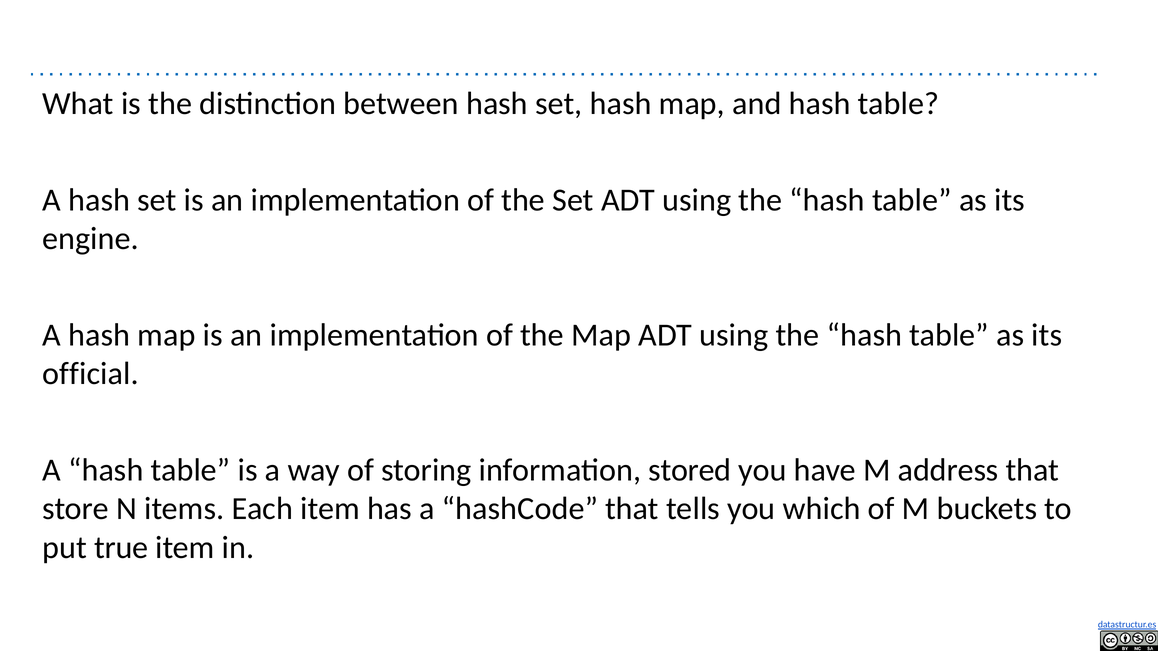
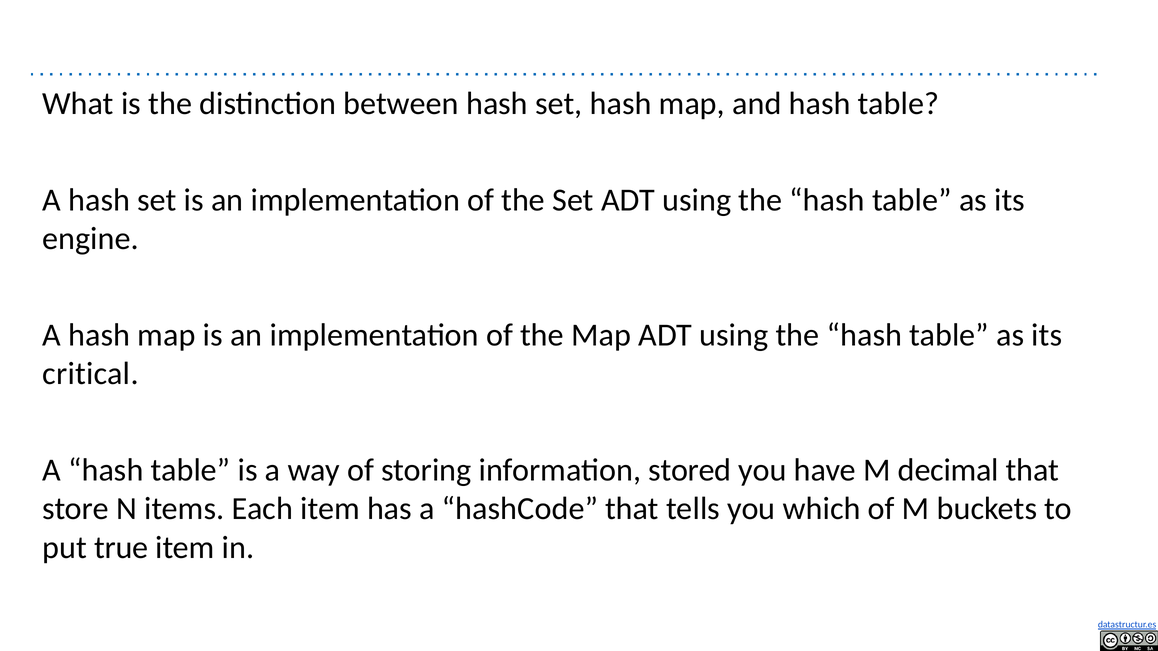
official: official -> critical (90, 374)
address: address -> decimal (948, 471)
